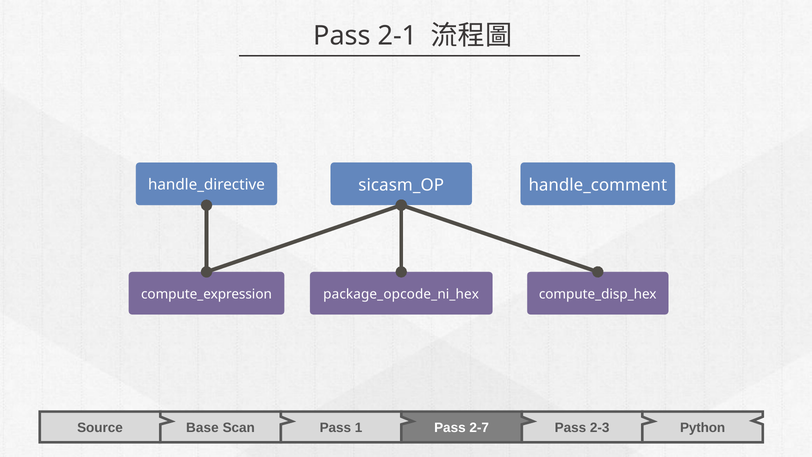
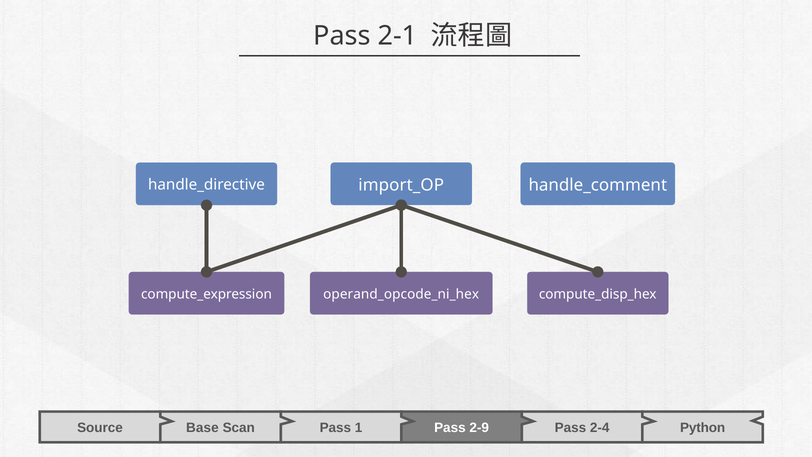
sicasm_OP: sicasm_OP -> import_OP (401, 185)
package_opcode_ni_hex: package_opcode_ni_hex -> operand_opcode_ni_hex (401, 294)
2-7: 2-7 -> 2-9 (479, 428)
2-3: 2-3 -> 2-4 (600, 428)
